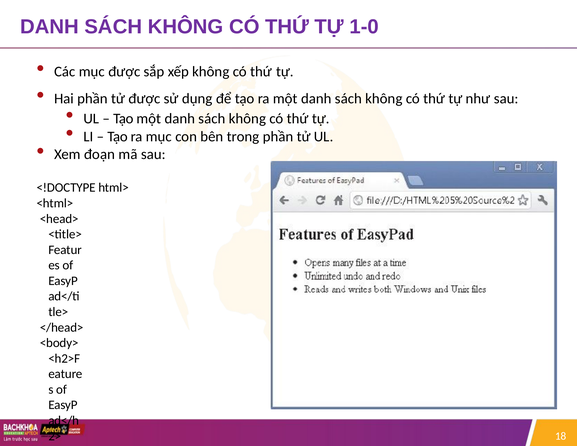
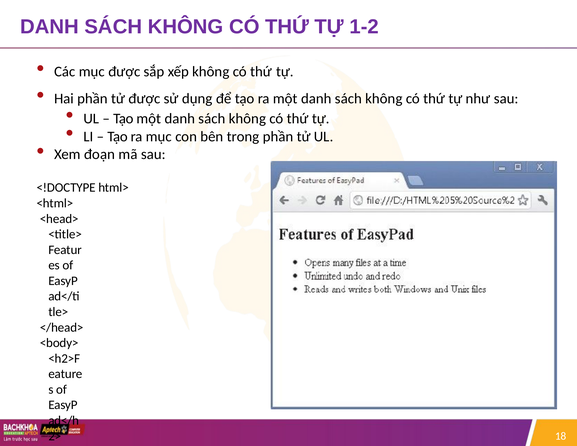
1-0: 1-0 -> 1-2 (364, 27)
